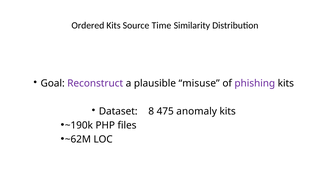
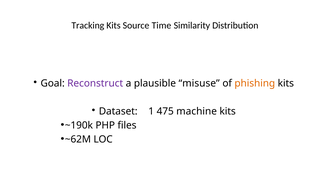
Ordered: Ordered -> Tracking (88, 25)
phishing colour: purple -> orange (255, 83)
8: 8 -> 1 (151, 111)
anomaly: anomaly -> machine (197, 111)
